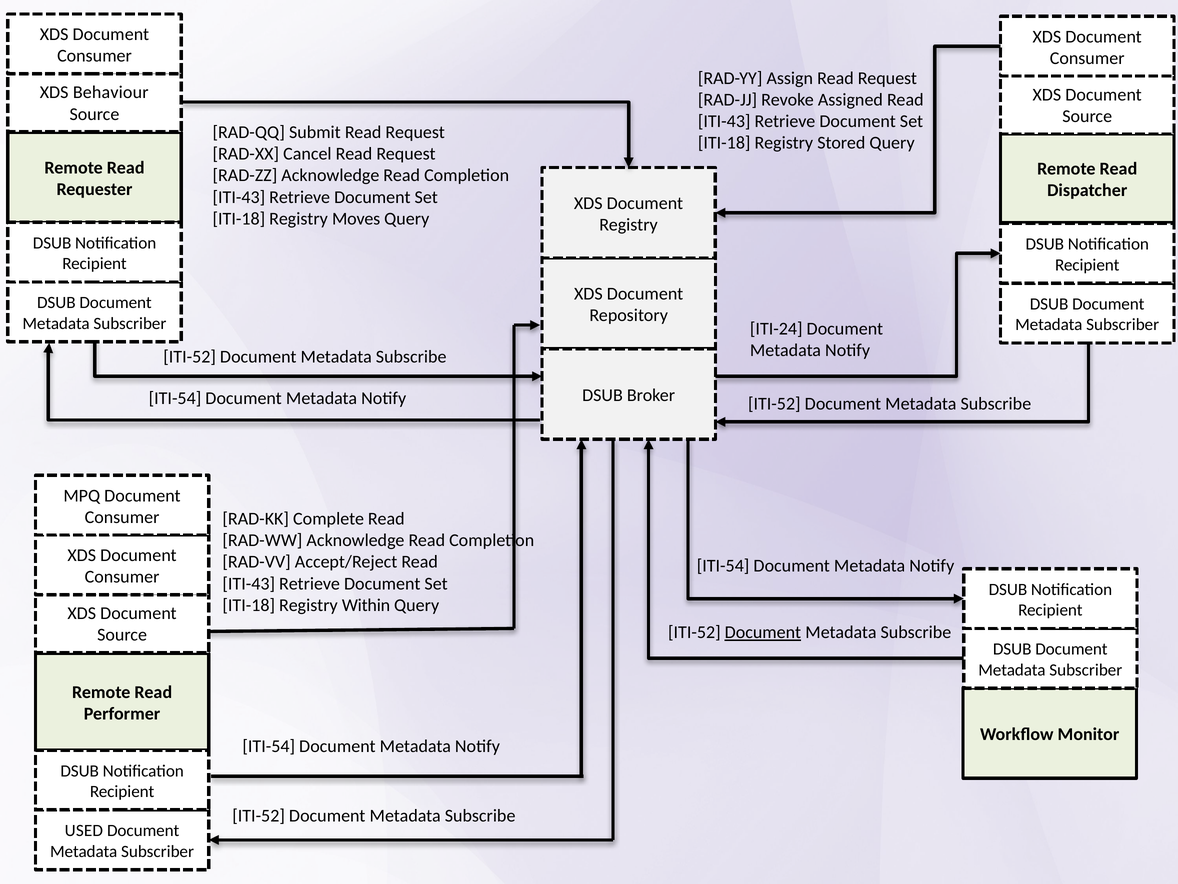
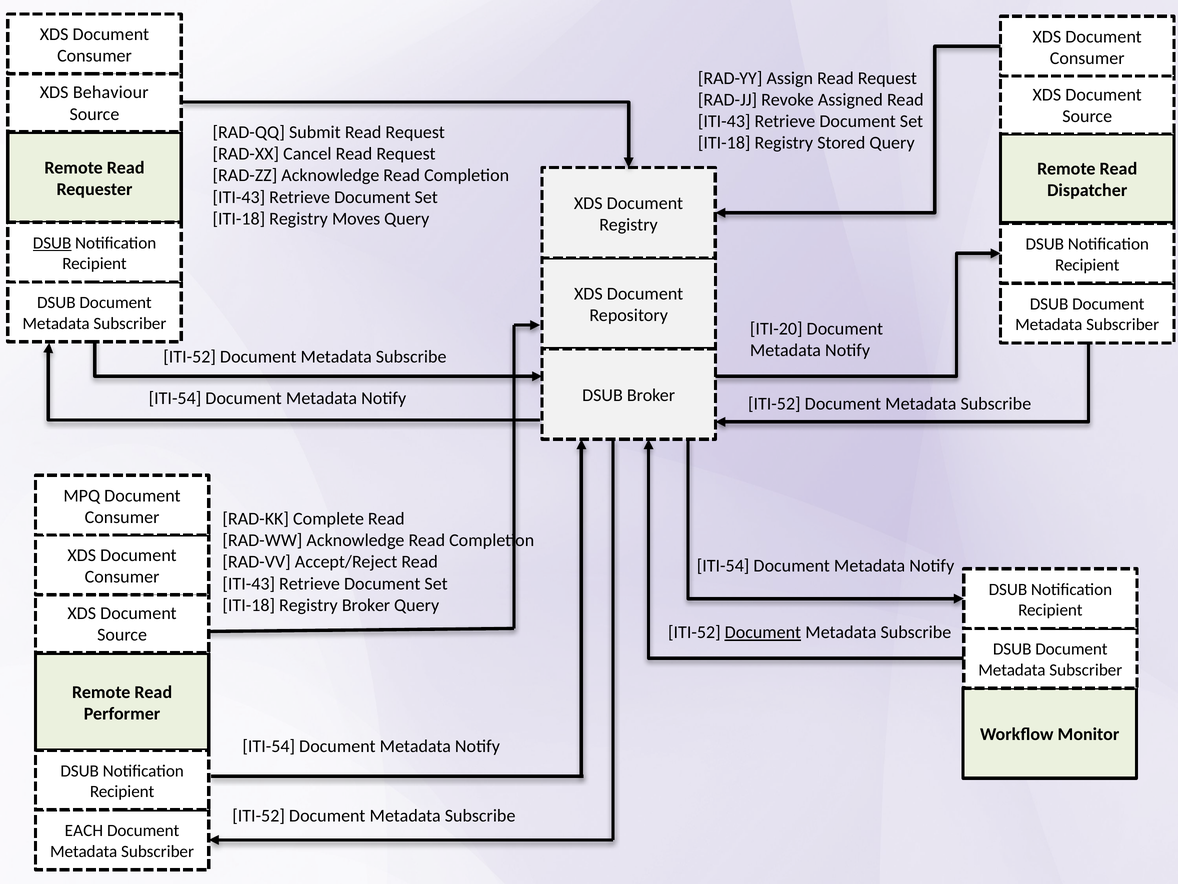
DSUB underline: none -> present (52, 243)
ITI-24: ITI-24 -> ITI-20 (776, 329)
Registry Within: Within -> Broker (366, 605)
USED: USED -> EACH (84, 830)
